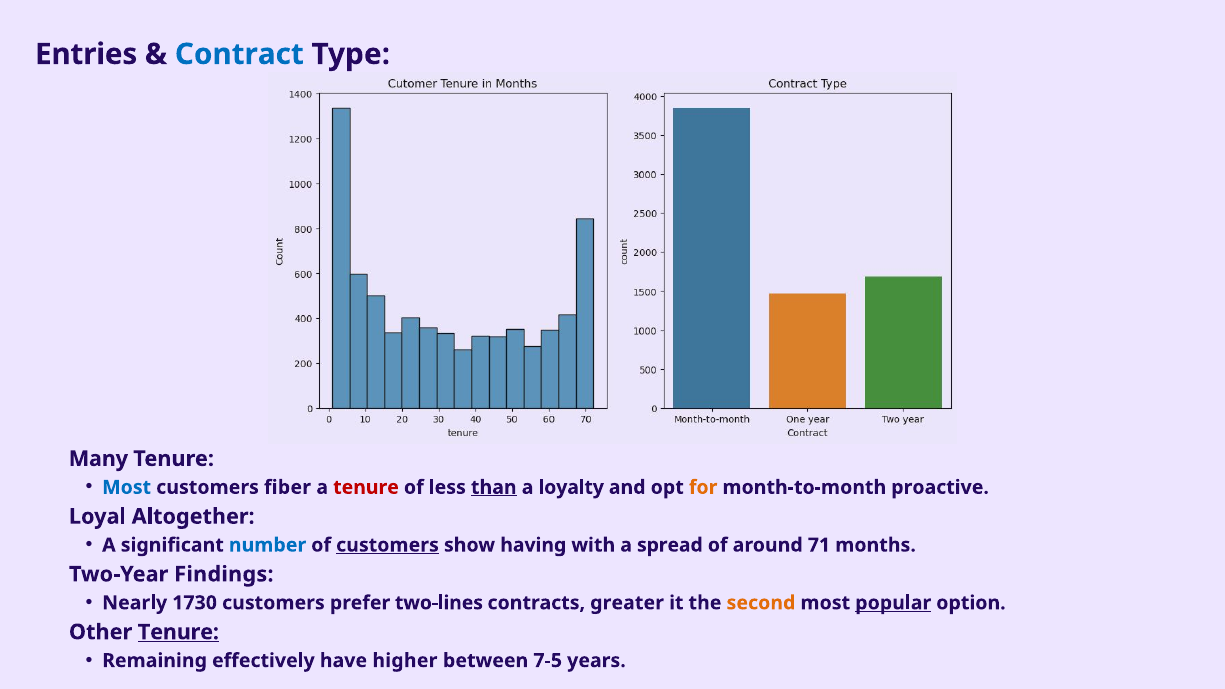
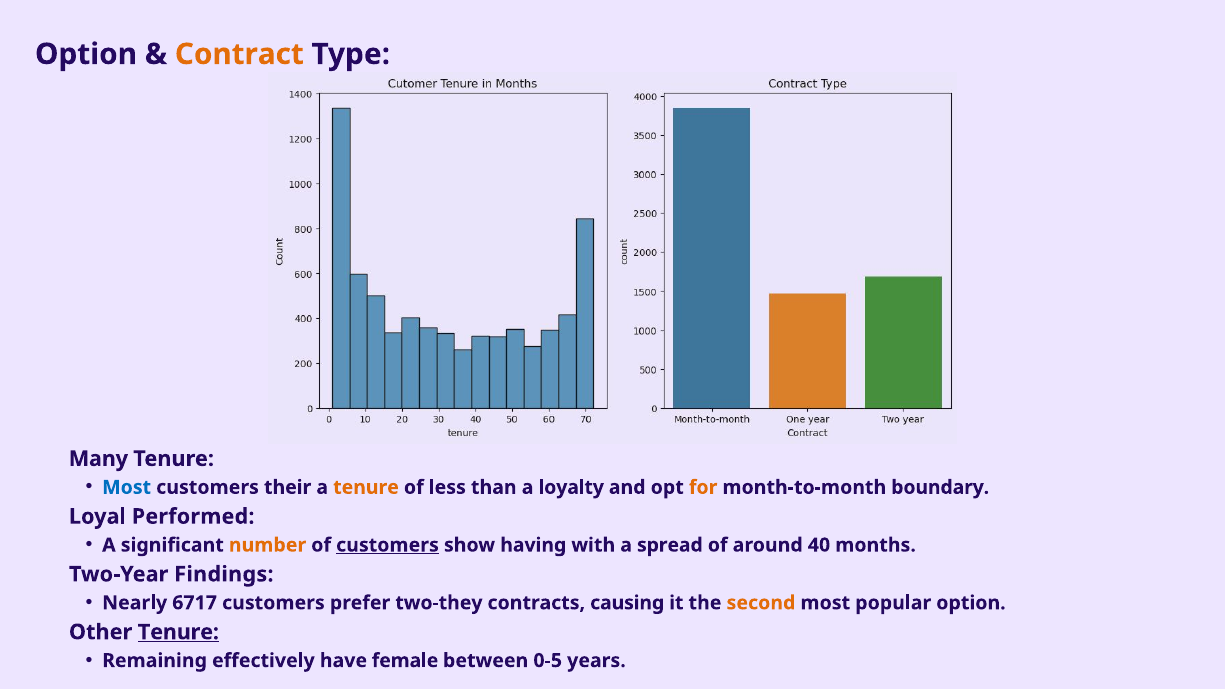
Entries: Entries -> Option (86, 54)
Contract colour: blue -> orange (239, 54)
fiber: fiber -> their (288, 487)
tenure colour: red -> orange (366, 487)
than underline: present -> none (494, 487)
proactive: proactive -> boundary (940, 487)
Altogether: Altogether -> Performed (193, 517)
number colour: blue -> orange (268, 545)
71: 71 -> 40 (819, 545)
1730: 1730 -> 6717 (195, 603)
two-lines: two-lines -> two-they (439, 603)
greater: greater -> causing (627, 603)
popular underline: present -> none (893, 603)
higher: higher -> female (405, 661)
7-5: 7-5 -> 0-5 (548, 661)
